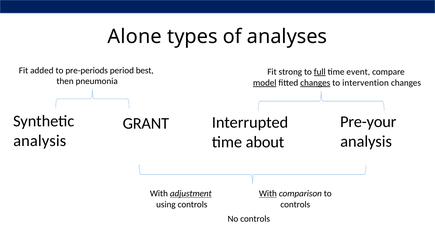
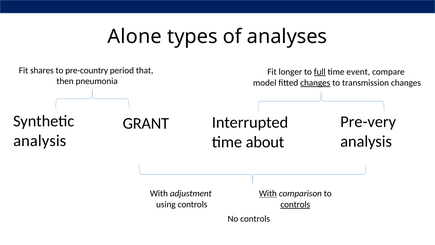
added: added -> shares (42, 70)
pre-periods: pre-periods -> pre-country (87, 70)
best: best -> that (145, 70)
strong: strong -> longer (290, 72)
model underline: present -> none (265, 83)
intervention: intervention -> transmission (366, 83)
Pre-your: Pre-your -> Pre-very (368, 122)
adjustment underline: present -> none (191, 193)
controls underline: none -> present (295, 204)
